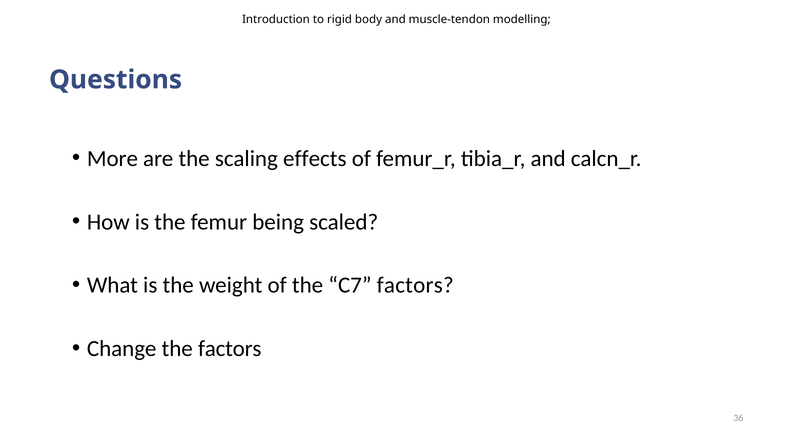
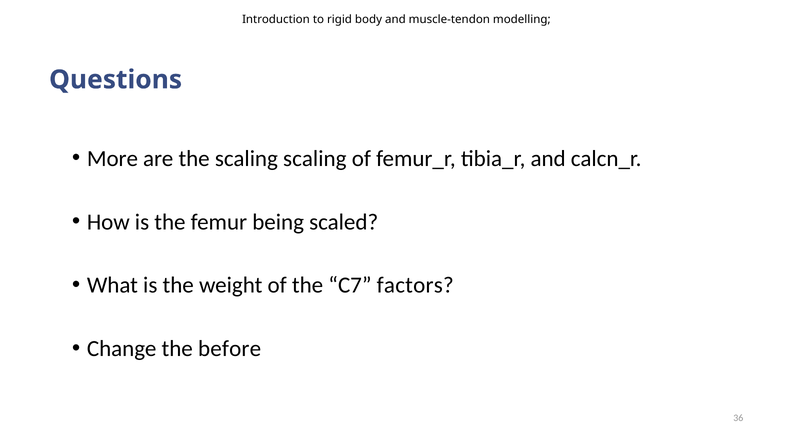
scaling effects: effects -> scaling (315, 159)
the factors: factors -> before (230, 349)
